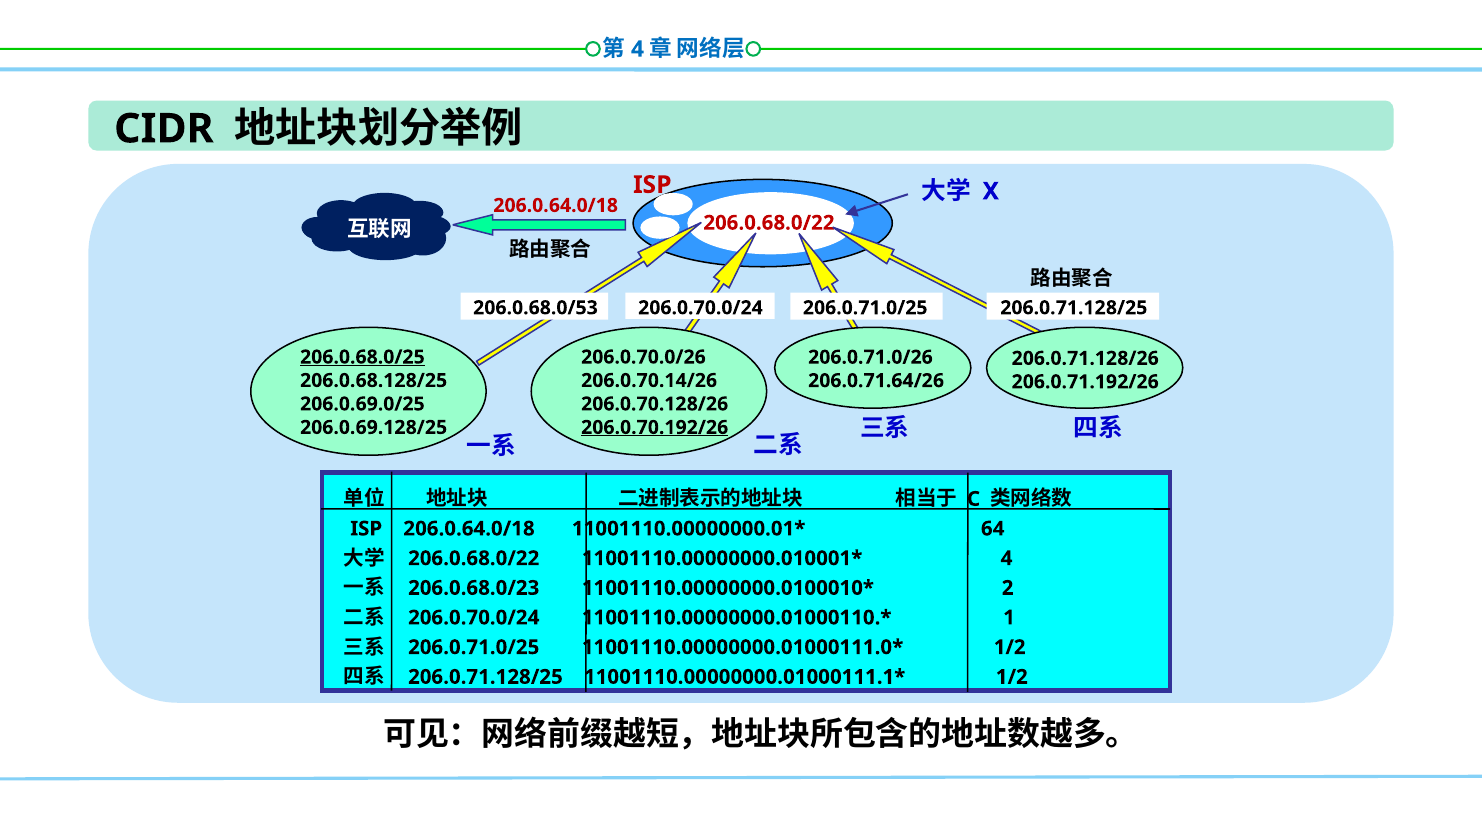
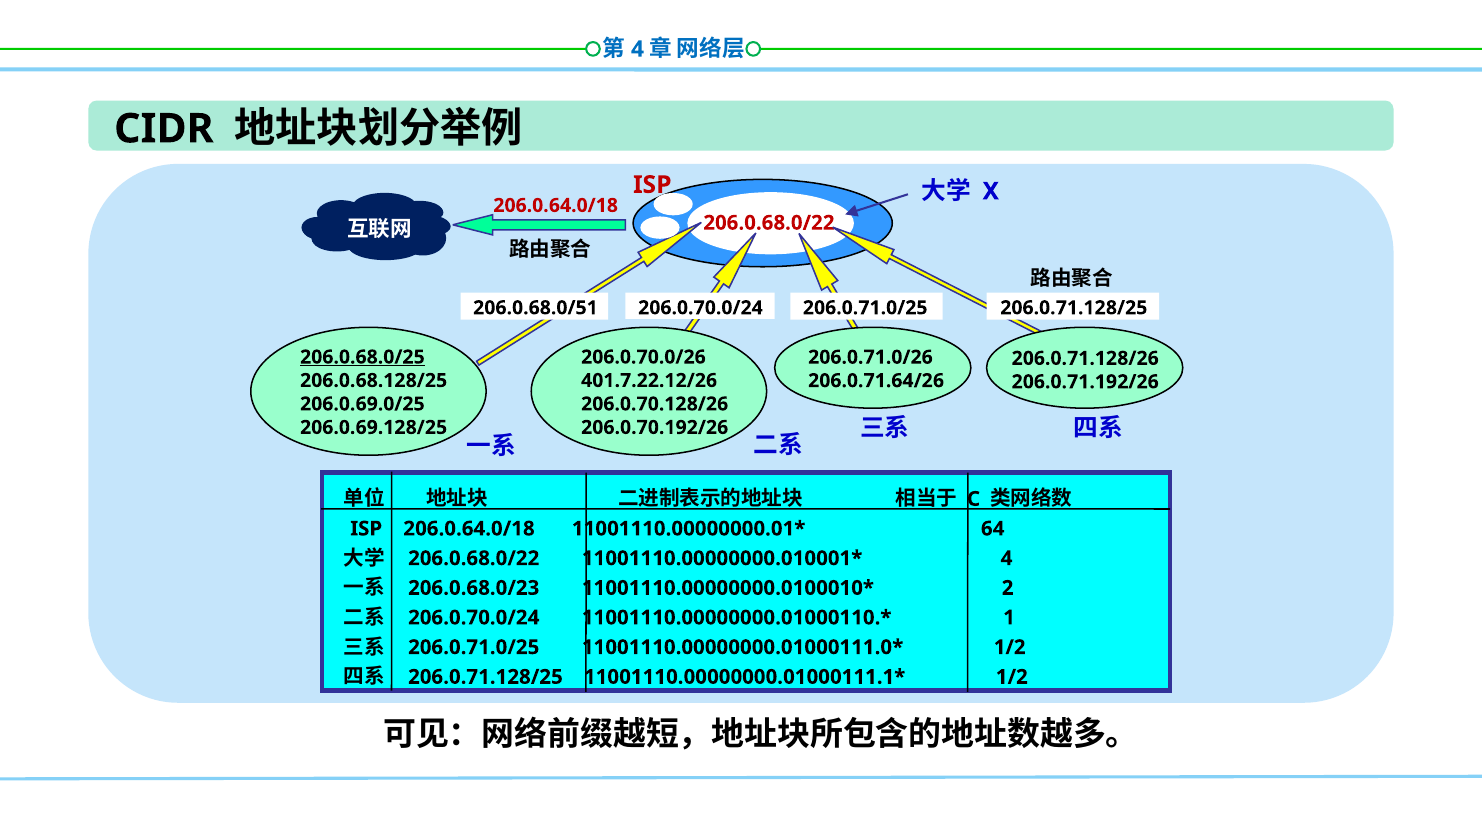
206.0.68.0/53: 206.0.68.0/53 -> 206.0.68.0/51 (535, 308)
206.0.70.14/26: 206.0.70.14/26 -> 401.7.22.12/26 (649, 380)
206.0.70.192/26 underline: present -> none (655, 427)
